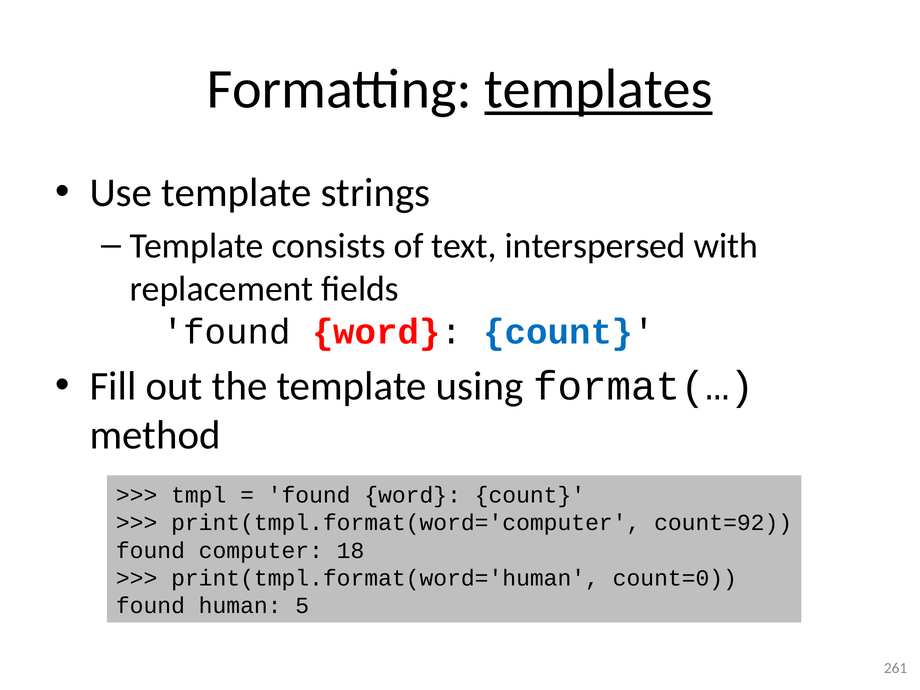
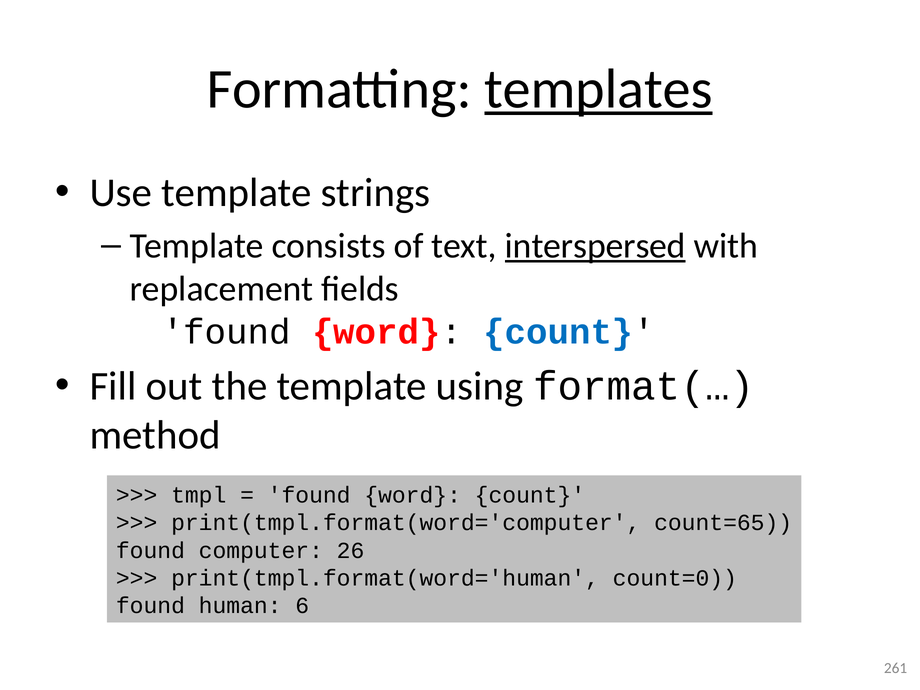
interspersed underline: none -> present (595, 246)
count=92: count=92 -> count=65 (723, 523)
18: 18 -> 26 (351, 550)
5: 5 -> 6 (302, 606)
